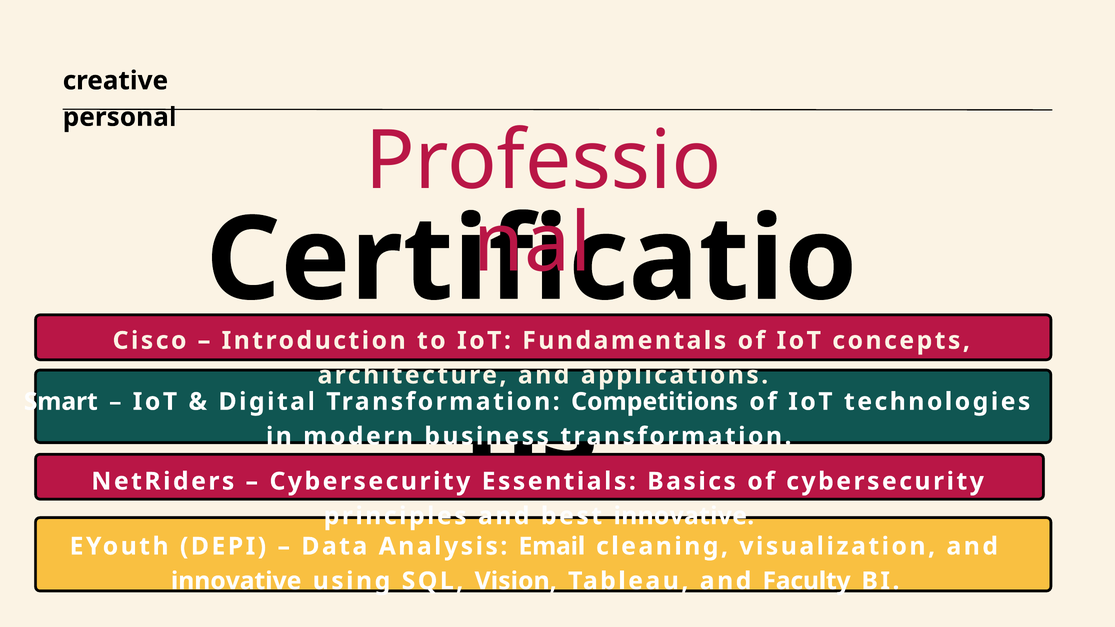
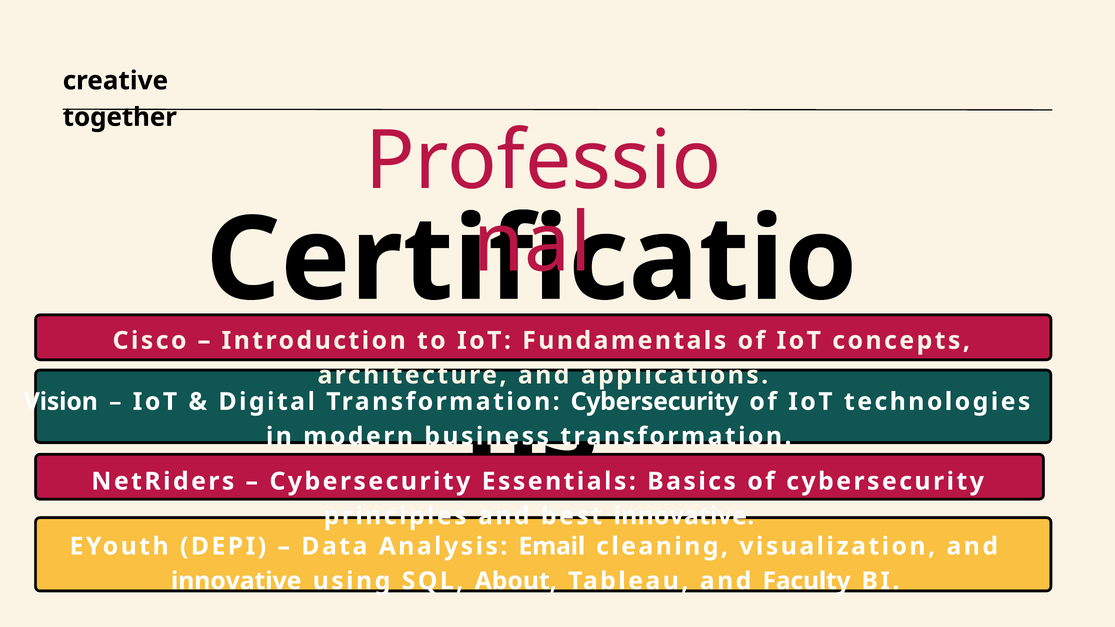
personal: personal -> together (120, 117)
Smart: Smart -> Vision (61, 402)
Transformation Competitions: Competitions -> Cybersecurity (655, 402)
Vision: Vision -> About (516, 581)
